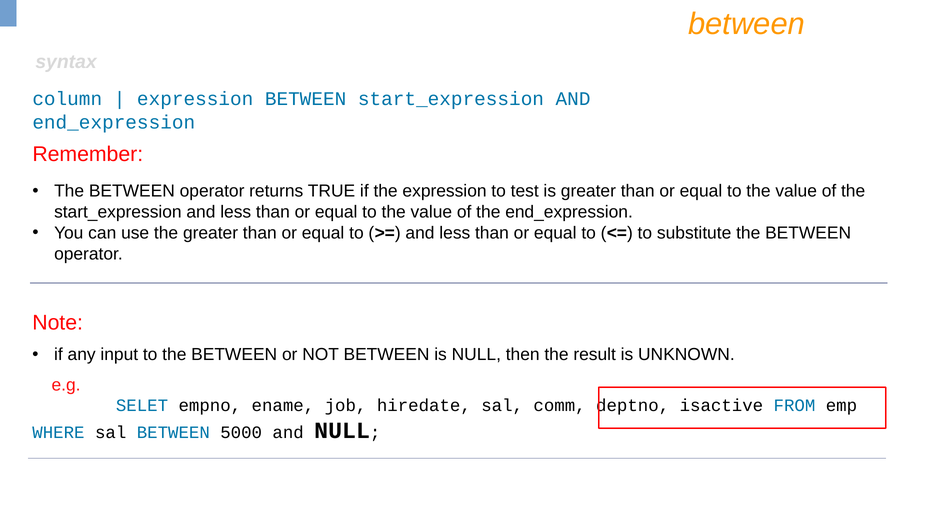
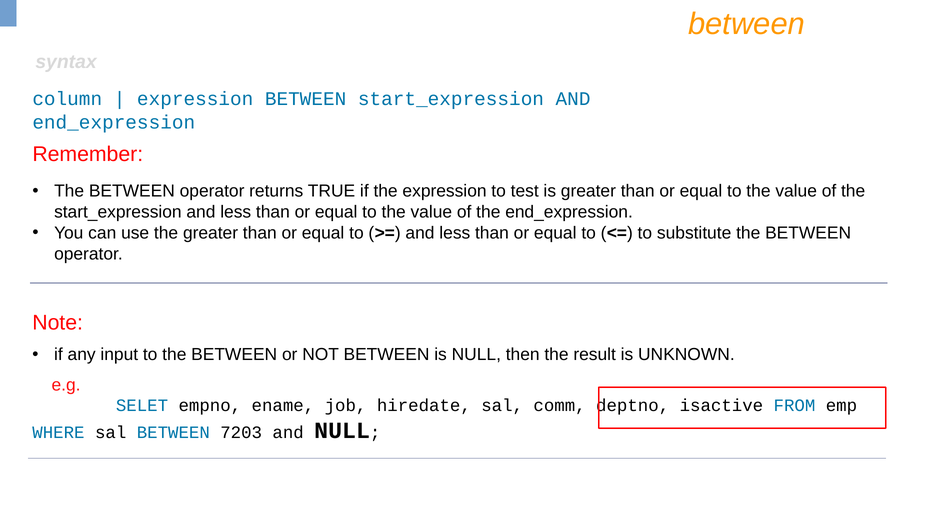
5000: 5000 -> 7203 (241, 432)
